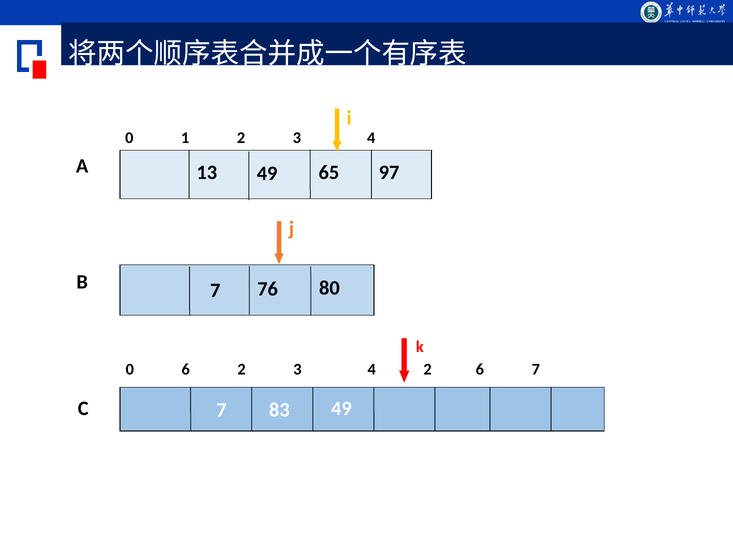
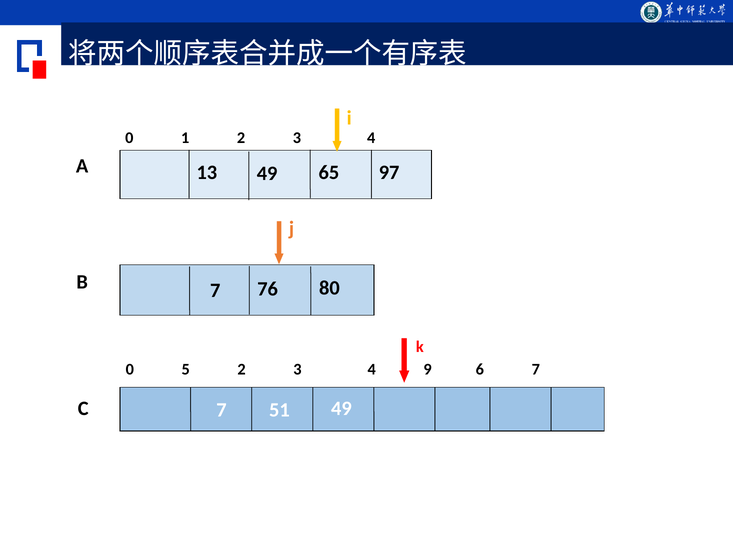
0 6: 6 -> 5 (186, 369)
4 2: 2 -> 9 (428, 369)
83: 83 -> 51 (279, 410)
